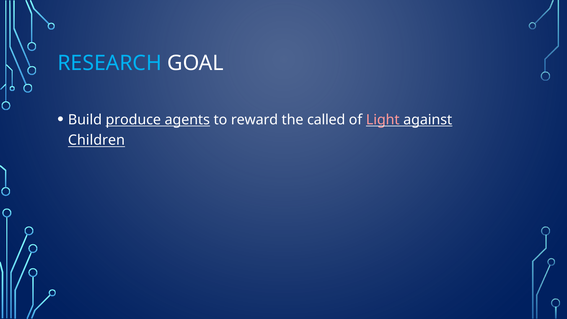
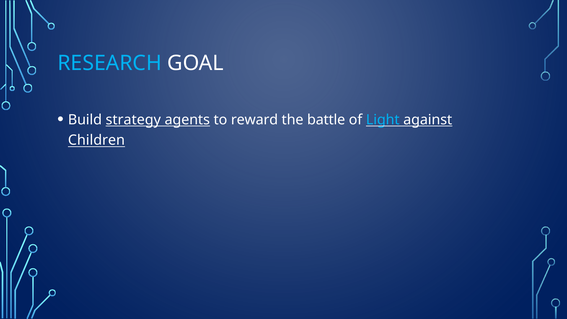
produce: produce -> strategy (133, 120)
called: called -> battle (326, 120)
Light colour: pink -> light blue (383, 120)
